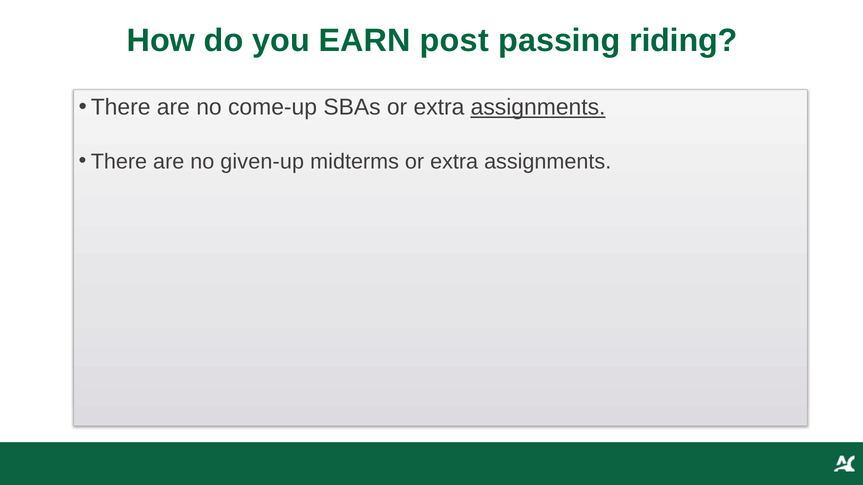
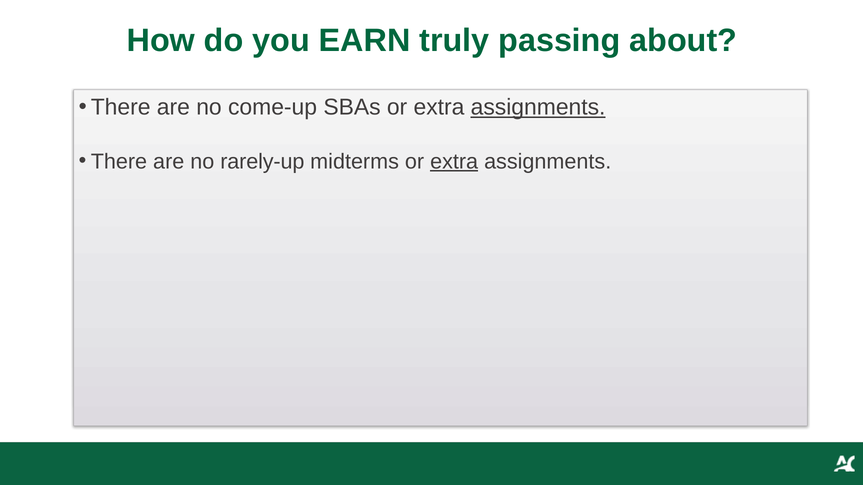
post: post -> truly (454, 41)
riding: riding -> about (683, 41)
given-up: given-up -> rarely-up (262, 162)
extra underline: none -> present (454, 162)
